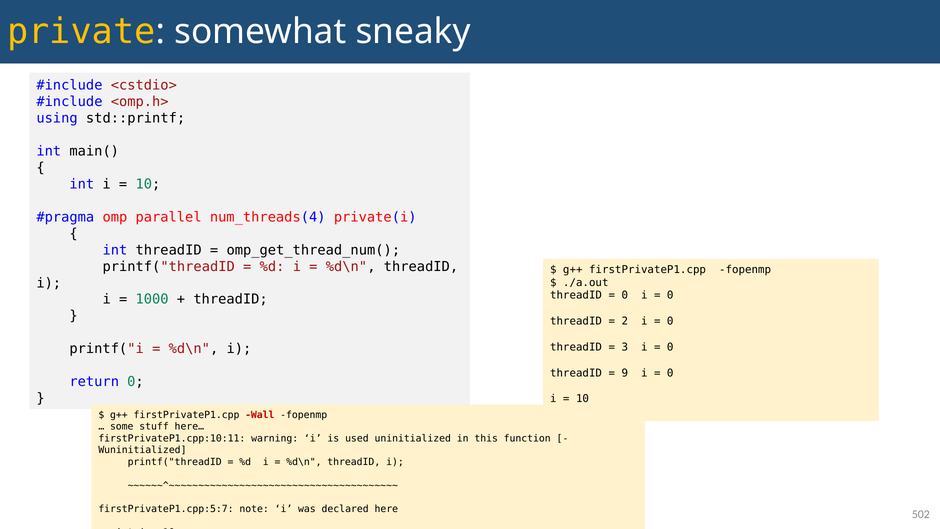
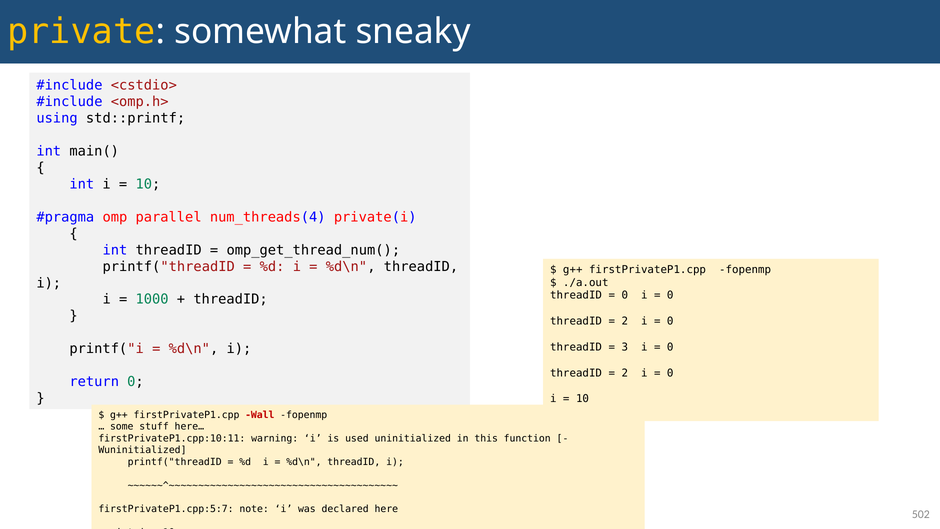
9: 9 -> 2 (625, 373)
